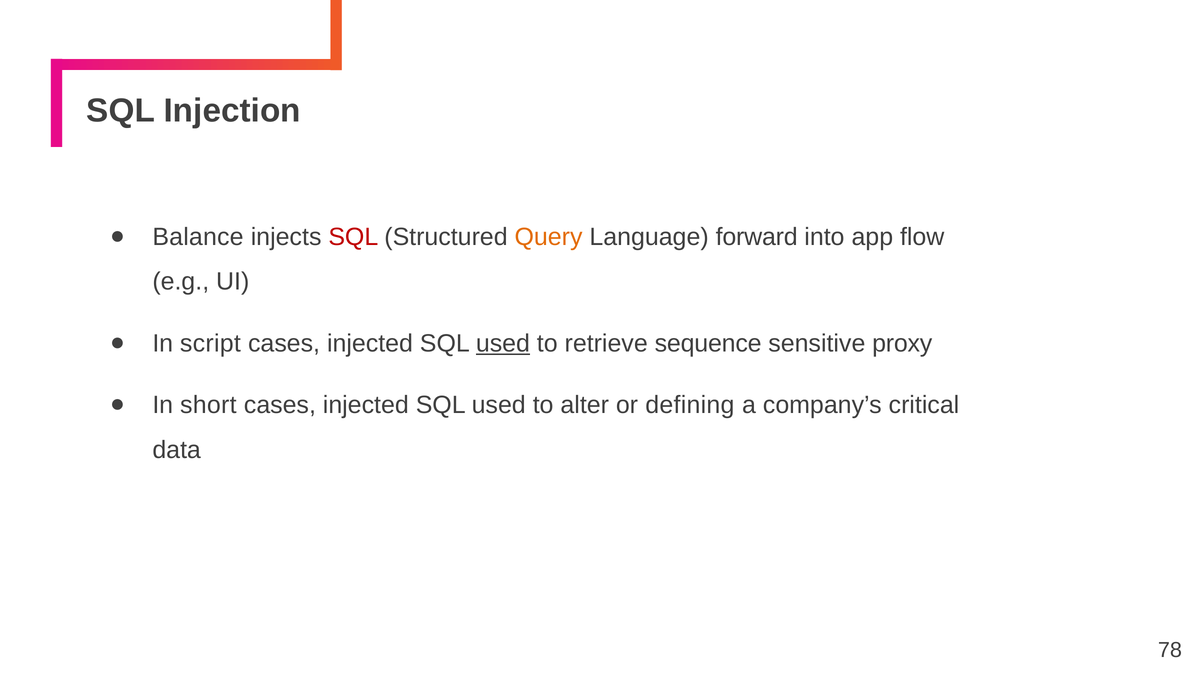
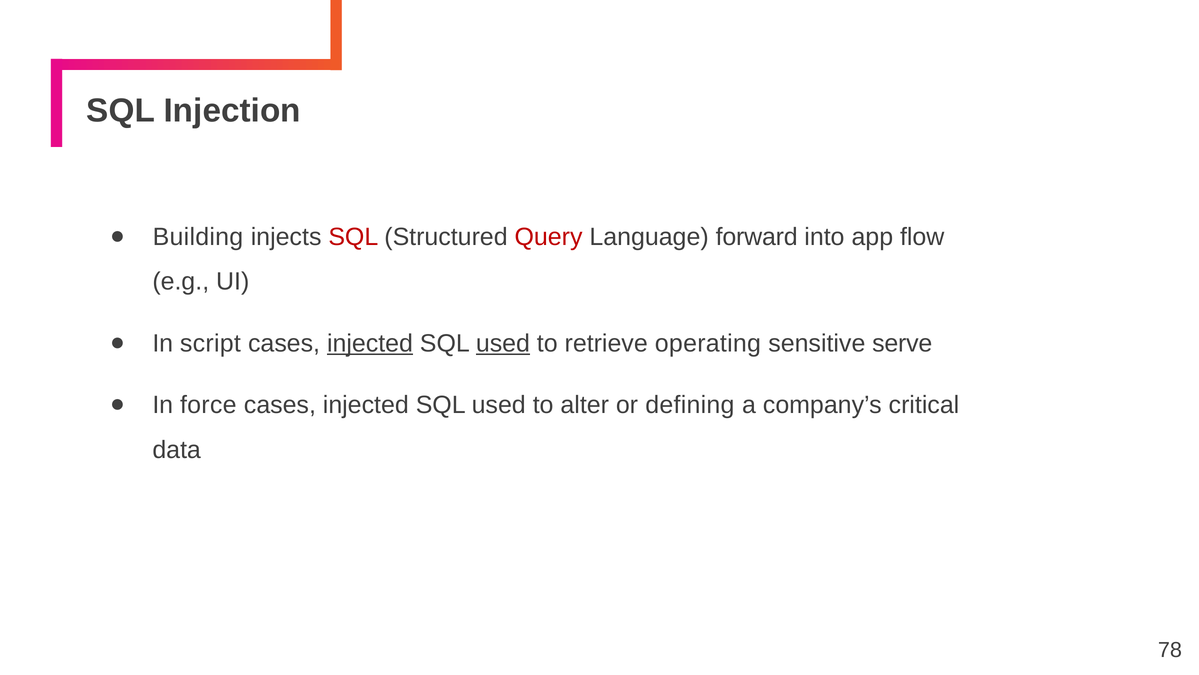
Balance: Balance -> Building (198, 237)
Query colour: orange -> red (549, 237)
injected underline: none -> present (370, 343)
sequence: sequence -> operating (708, 343)
proxy: proxy -> serve (902, 343)
short: short -> force (208, 405)
